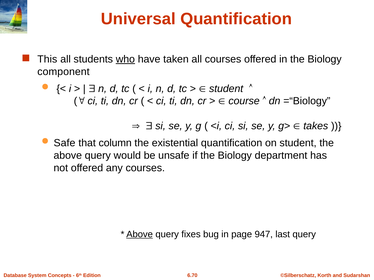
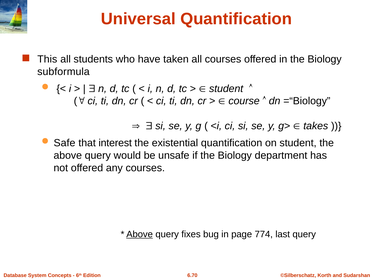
who underline: present -> none (125, 59)
component: component -> subformula (63, 72)
column: column -> interest (115, 143)
947: 947 -> 774 (264, 235)
